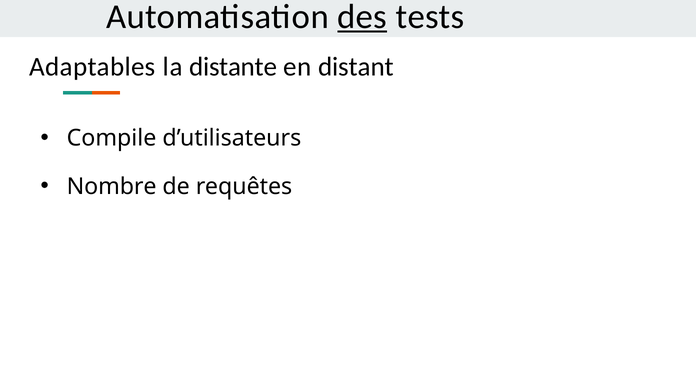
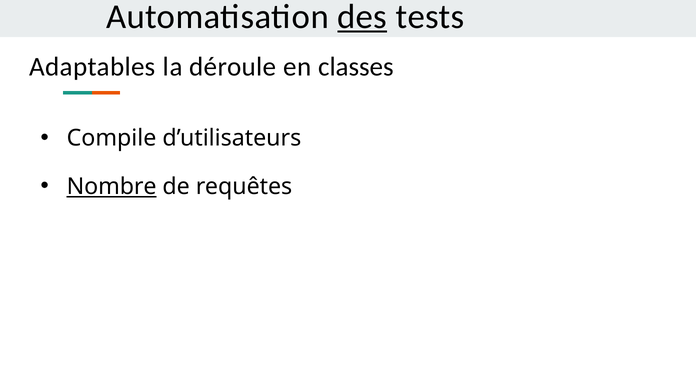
distante: distante -> déroule (233, 67)
distant: distant -> classes (356, 67)
Nombre underline: none -> present (112, 186)
